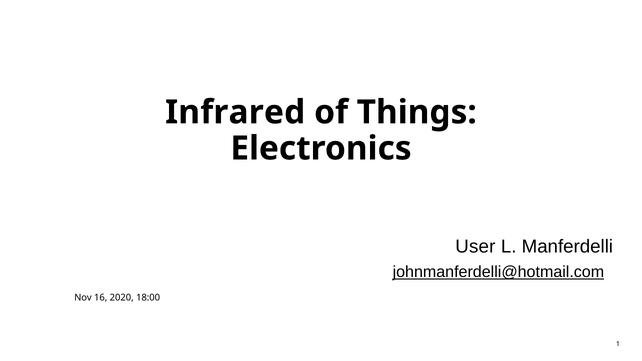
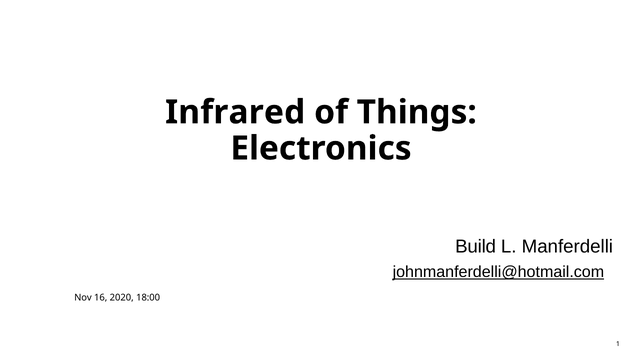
User: User -> Build (476, 246)
